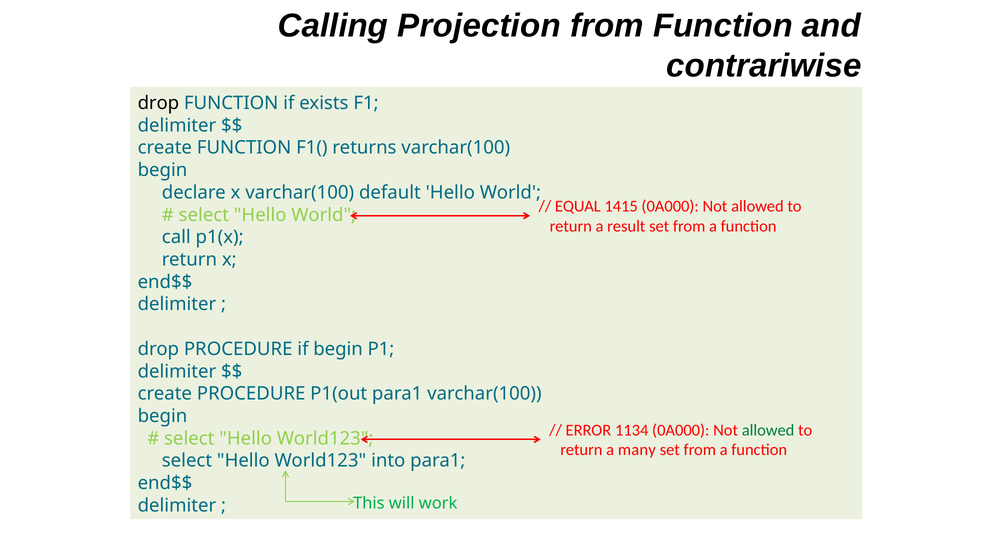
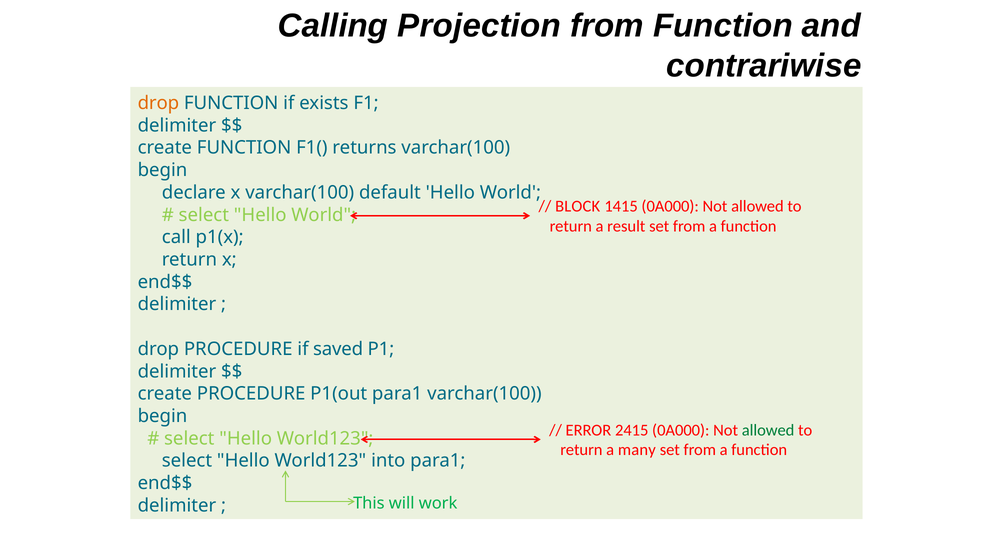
drop colour: black -> orange (158, 103)
EQUAL: EQUAL -> BLOCK (578, 206)
if begin: begin -> saved (338, 349)
1134: 1134 -> 2415 (632, 430)
